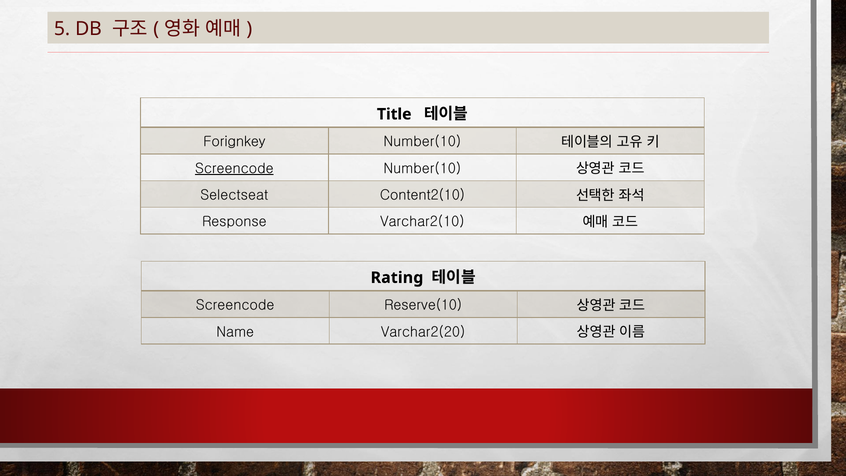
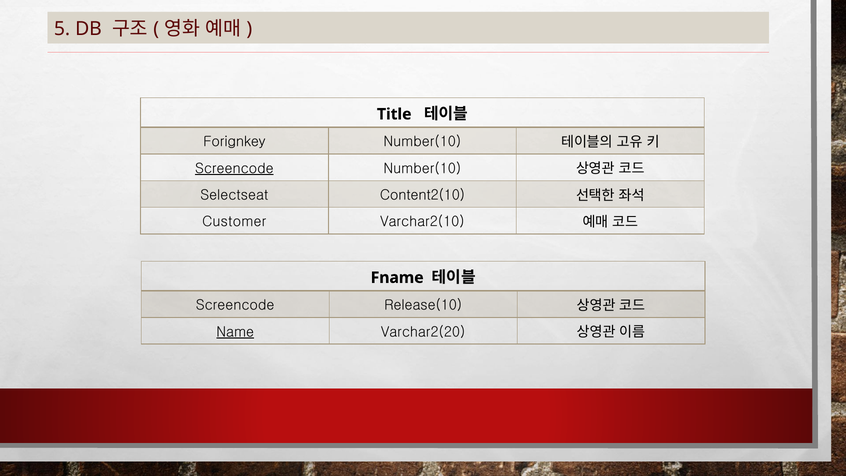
Response: Response -> Customer (234, 222)
Rating: Rating -> Fname (397, 278)
Reserve(10: Reserve(10 -> Release(10 (423, 305)
Name underline: none -> present (235, 332)
